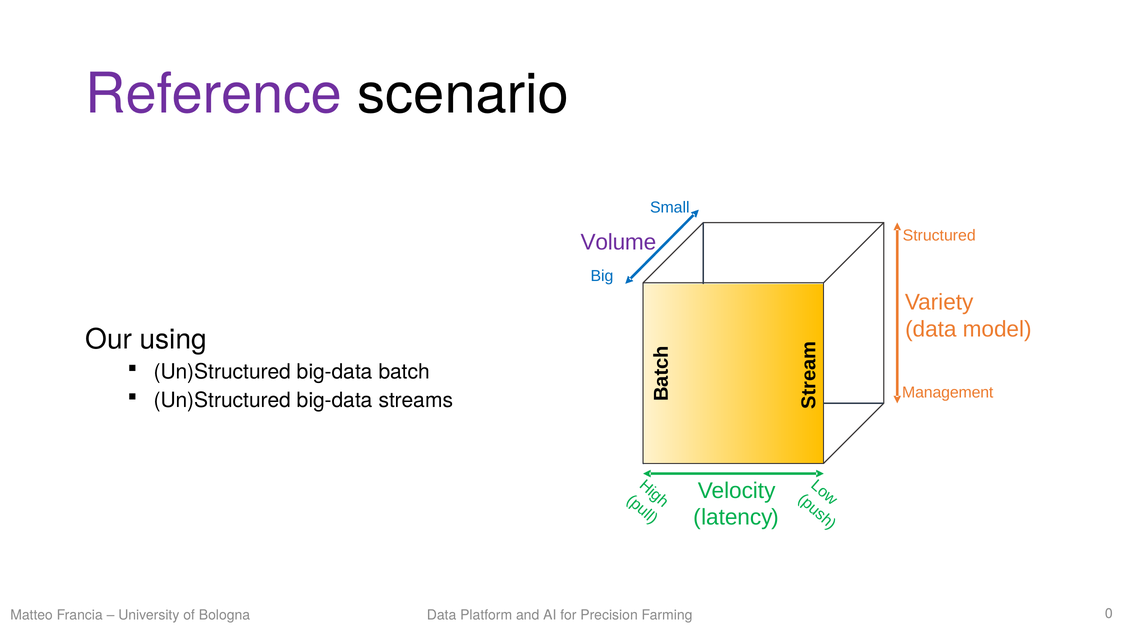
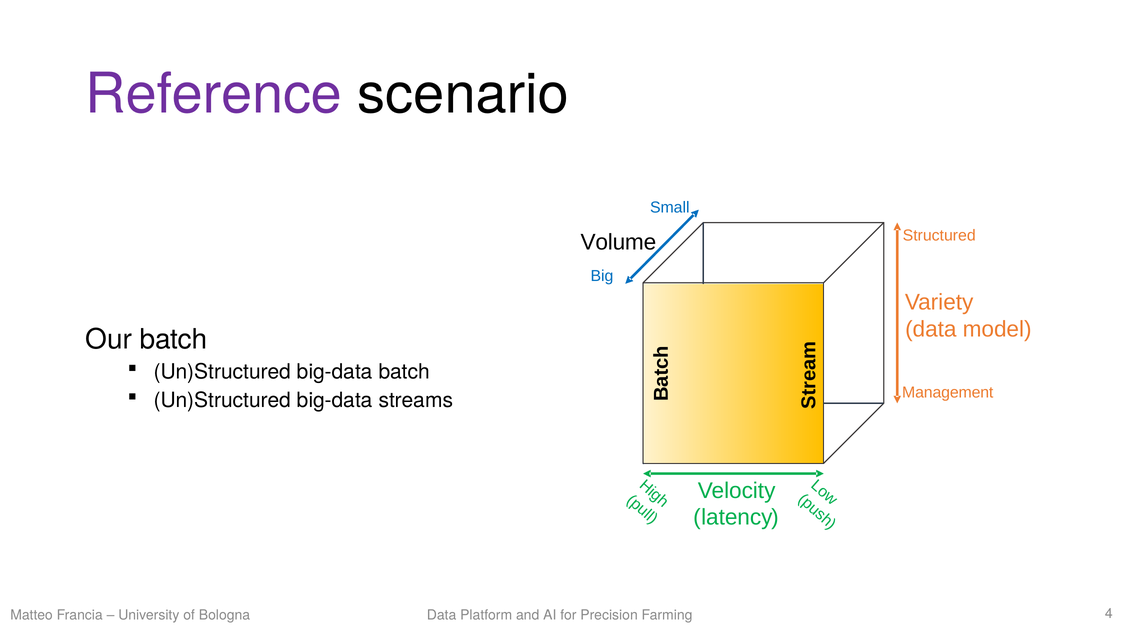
Volume colour: purple -> black (618, 242)
Our using: using -> batch (173, 339)
0: 0 -> 4 (1109, 613)
